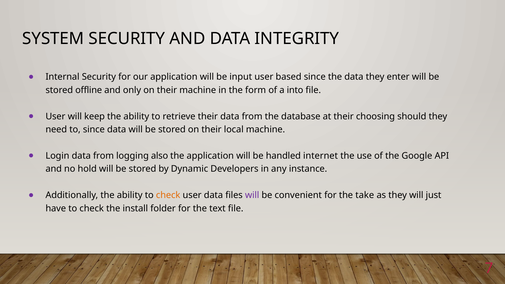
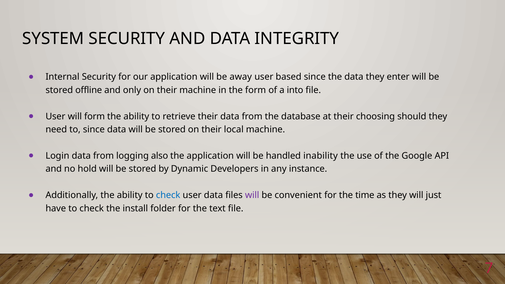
input: input -> away (241, 77)
will keep: keep -> form (95, 116)
internet: internet -> inability (321, 156)
check colour: orange -> blue (168, 195)
take: take -> time (365, 195)
